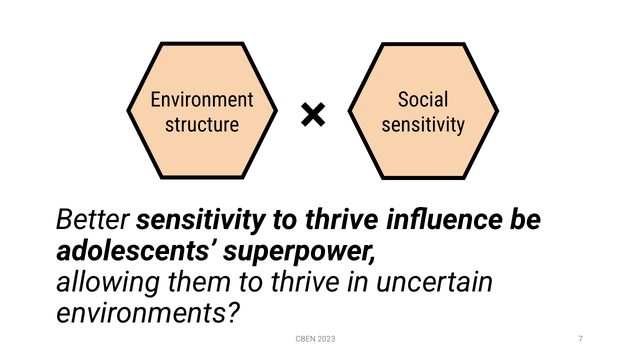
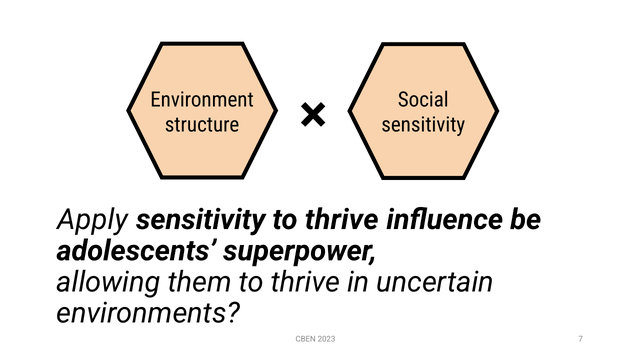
Better: Better -> Apply (92, 219)
